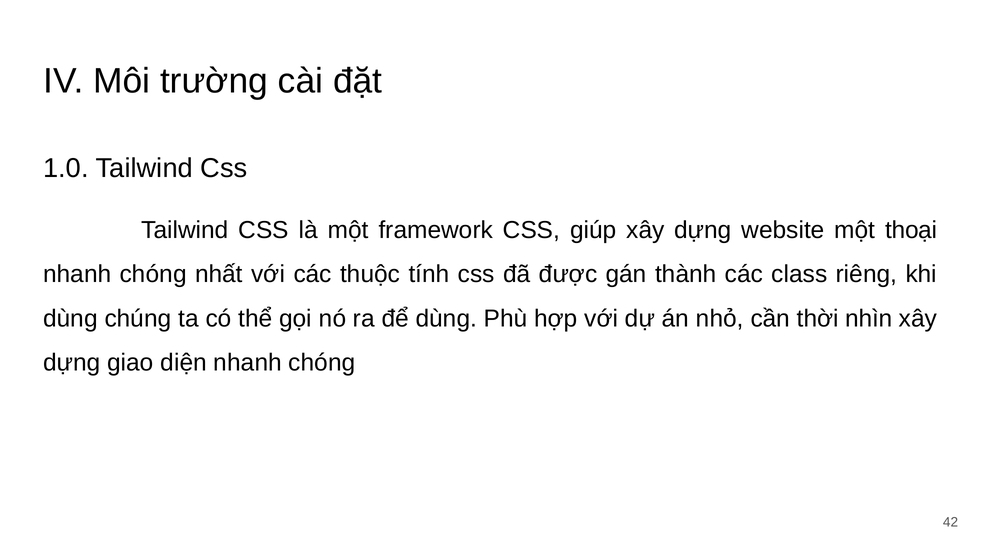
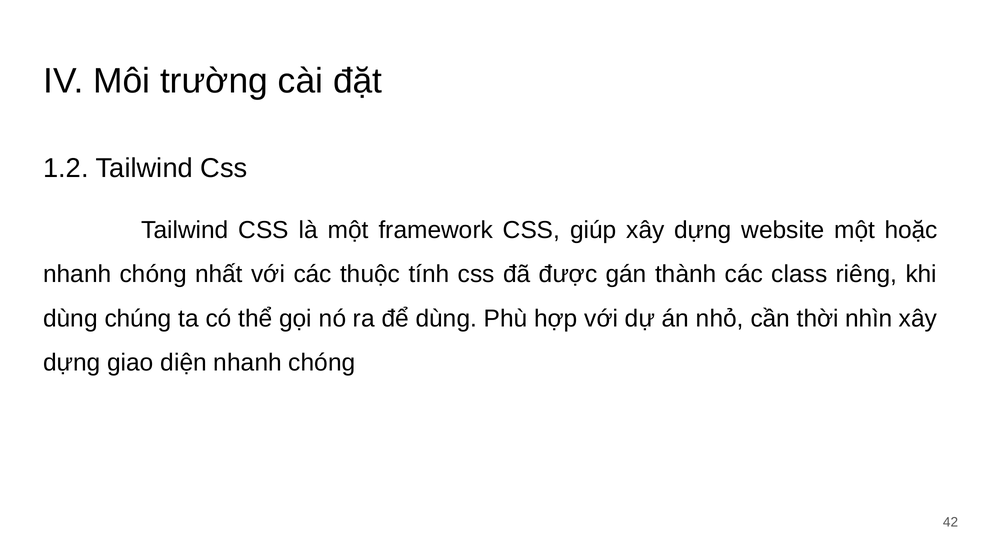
1.0: 1.0 -> 1.2 (66, 168)
thoại: thoại -> hoặc (911, 230)
